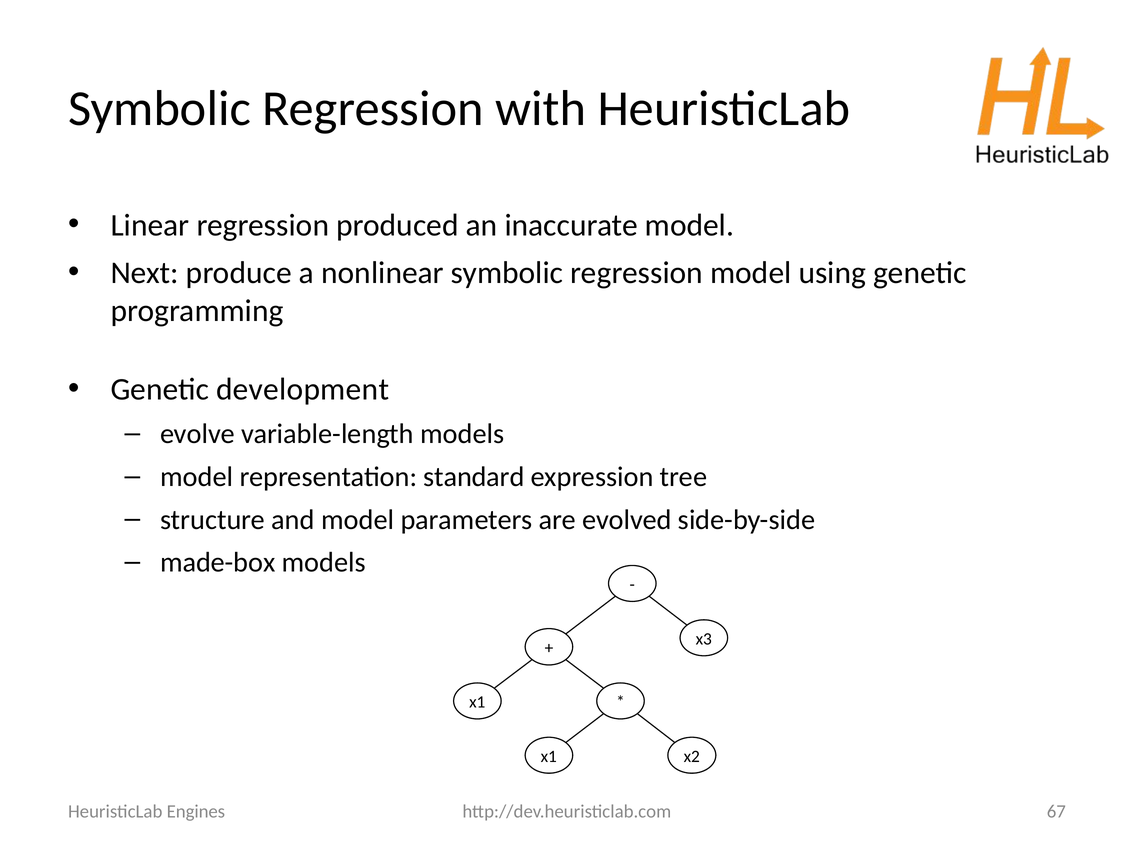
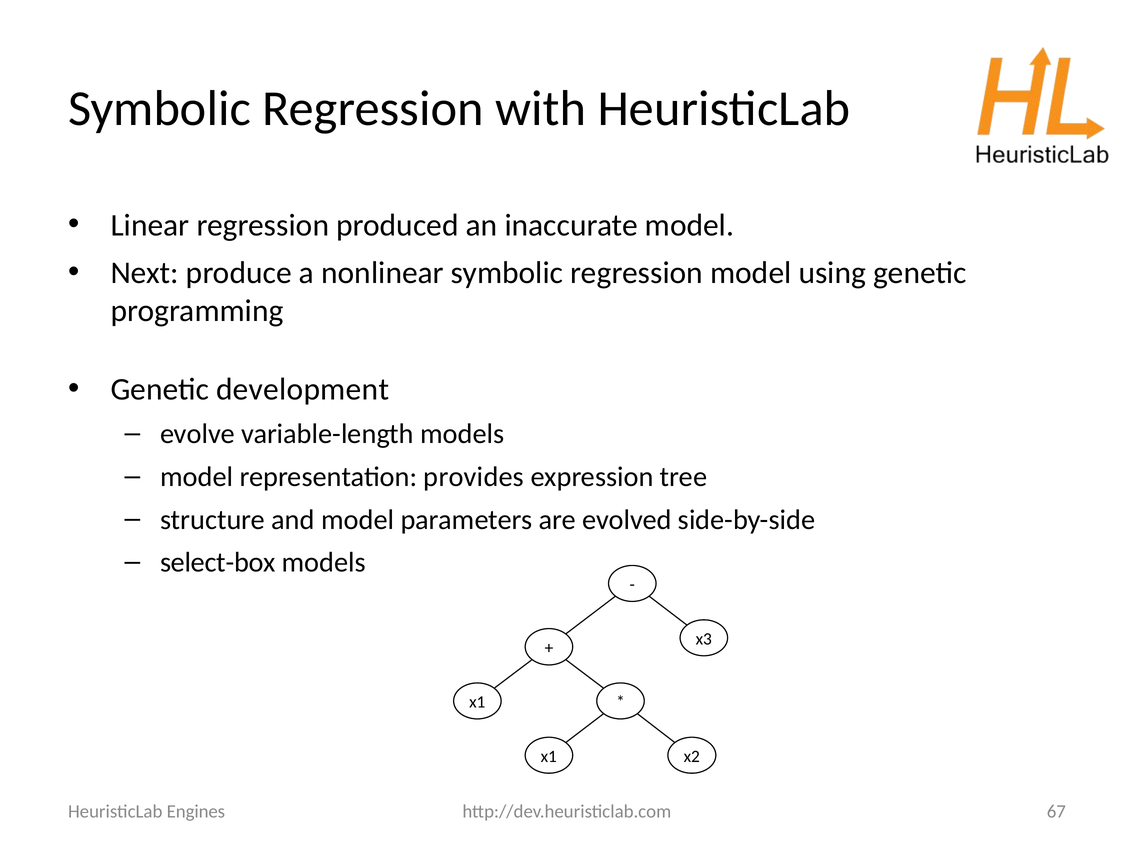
standard: standard -> provides (474, 477)
made-box: made-box -> select-box (218, 563)
